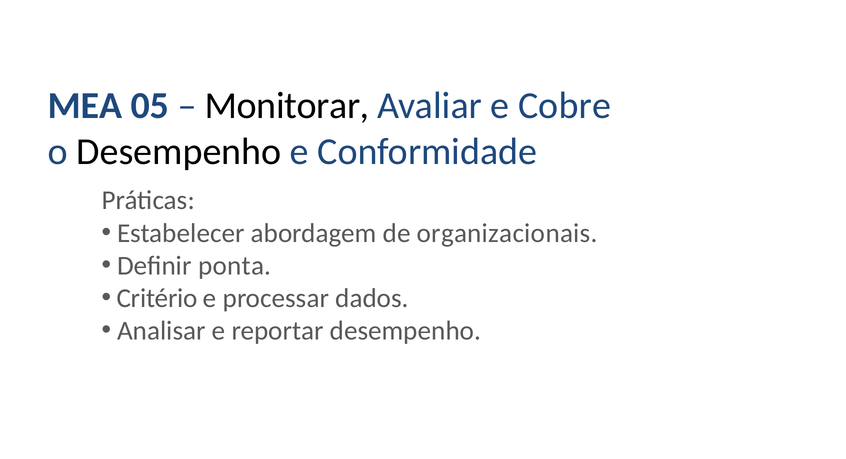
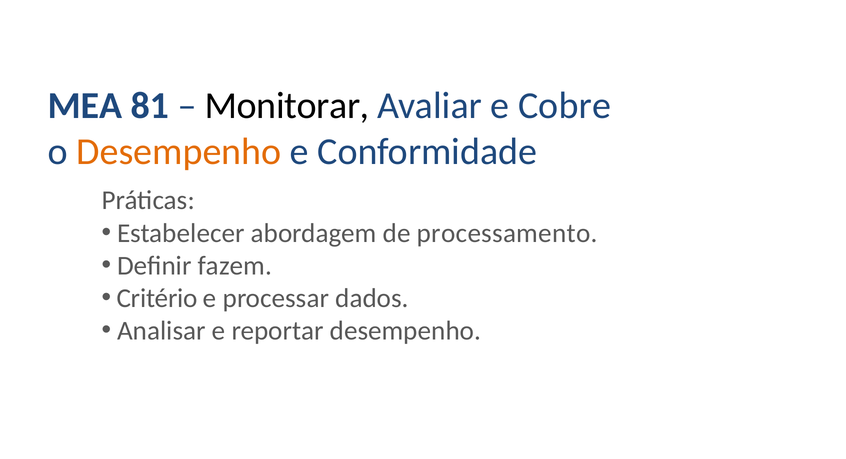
05: 05 -> 81 (150, 106)
Desempenho colour: black -> orange (179, 151)
organizacionais: organizacionais -> processamento (507, 233)
ponta: ponta -> fazem (235, 266)
